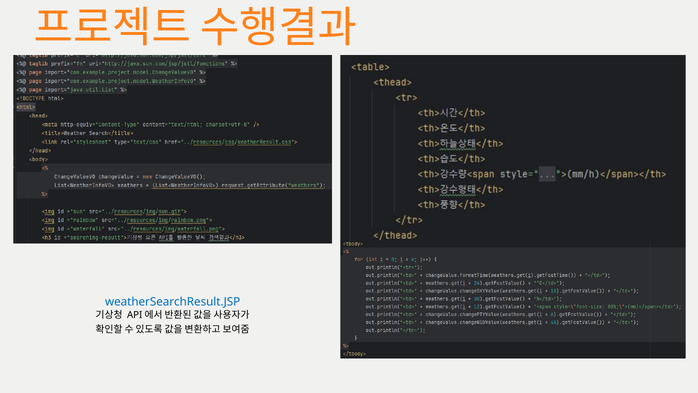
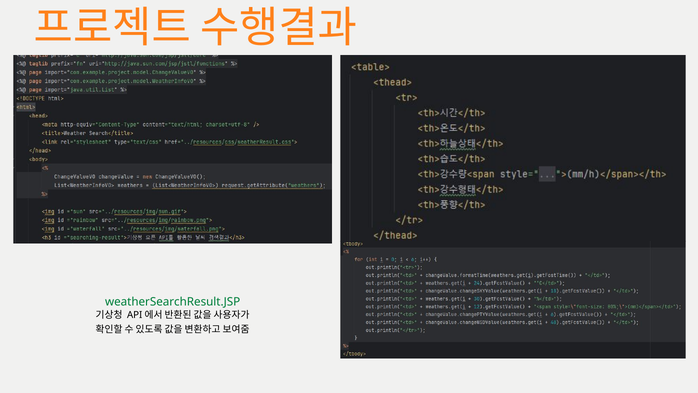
weatherSearchResult.JSP colour: blue -> green (173, 302)
